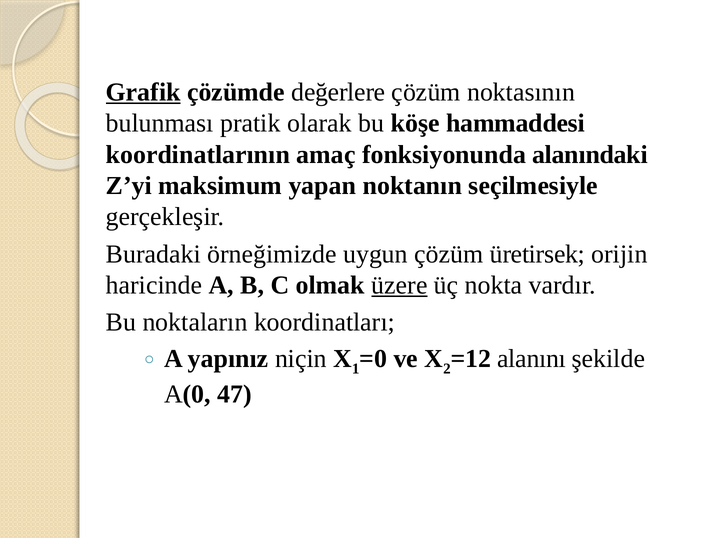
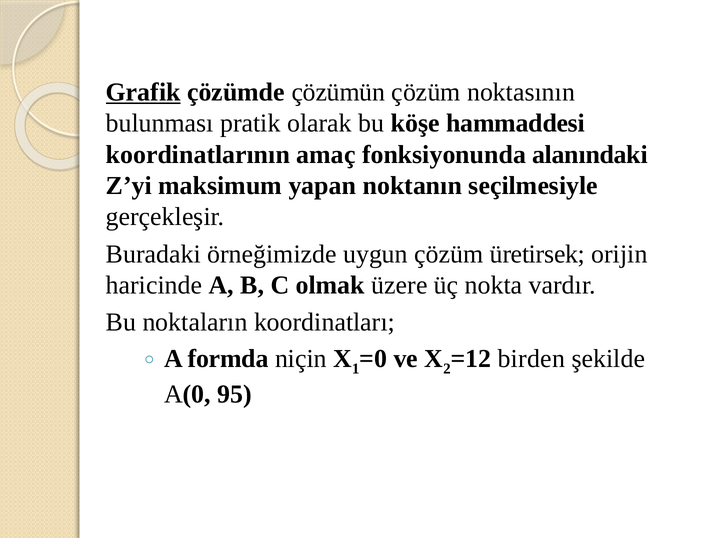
değerlere: değerlere -> çözümün (338, 92)
üzere underline: present -> none (399, 285)
yapınız: yapınız -> formda (228, 359)
alanını: alanını -> birden (531, 359)
47: 47 -> 95 (234, 394)
